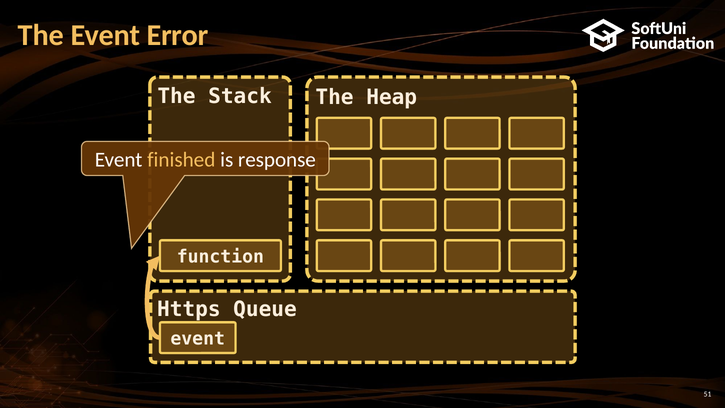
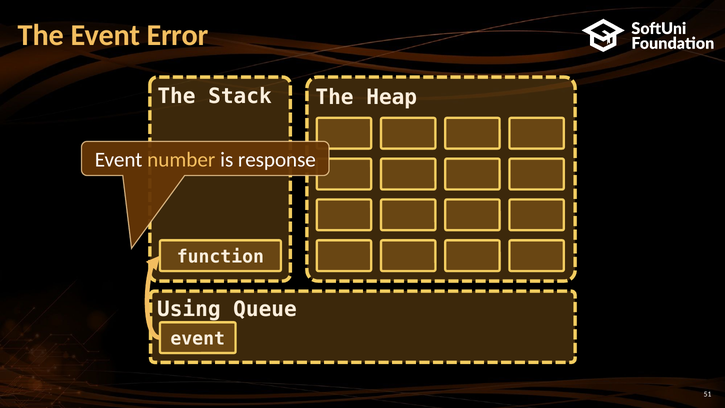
finished: finished -> number (181, 160)
Https: Https -> Using (189, 309)
